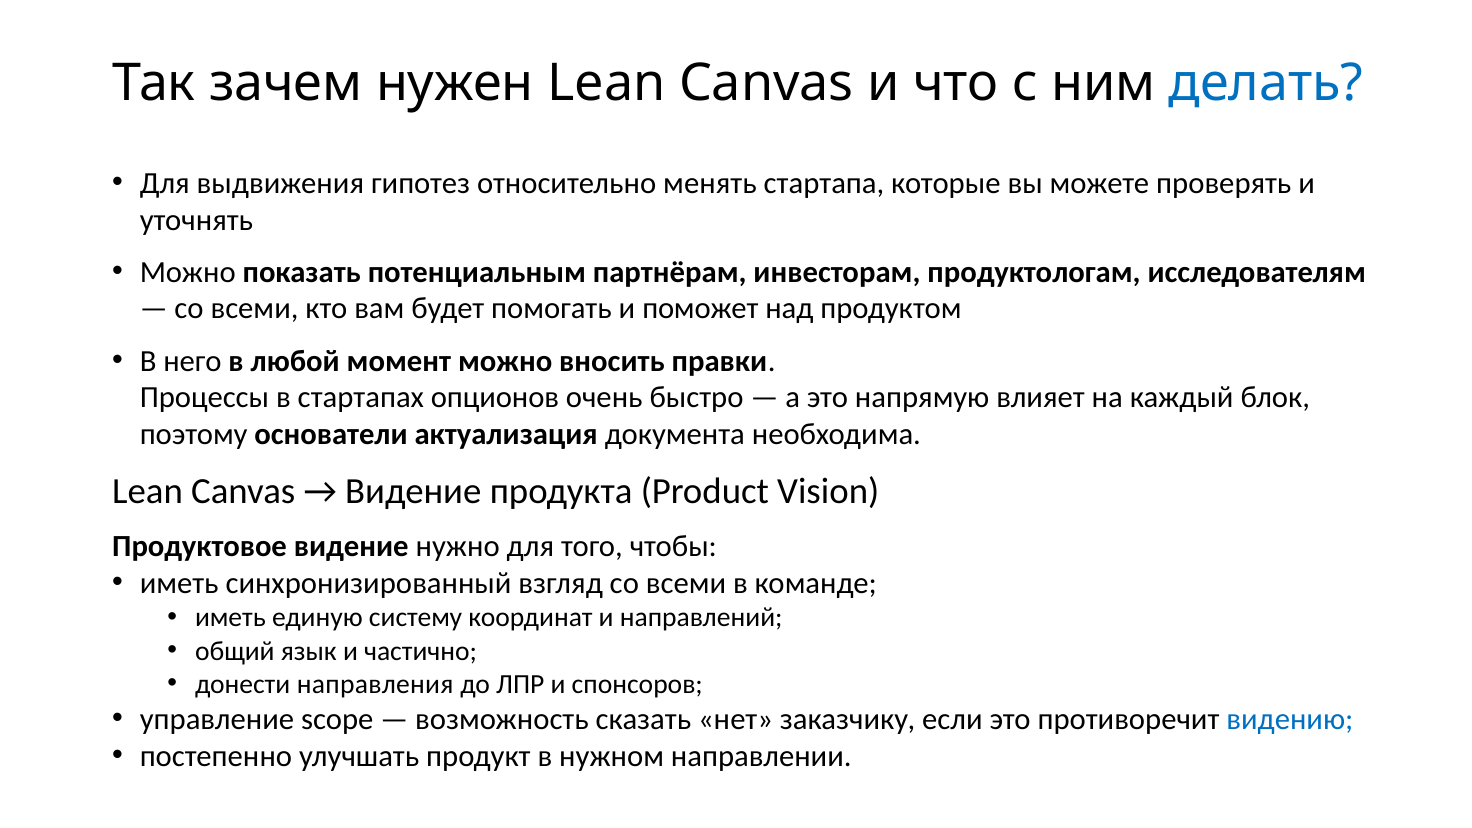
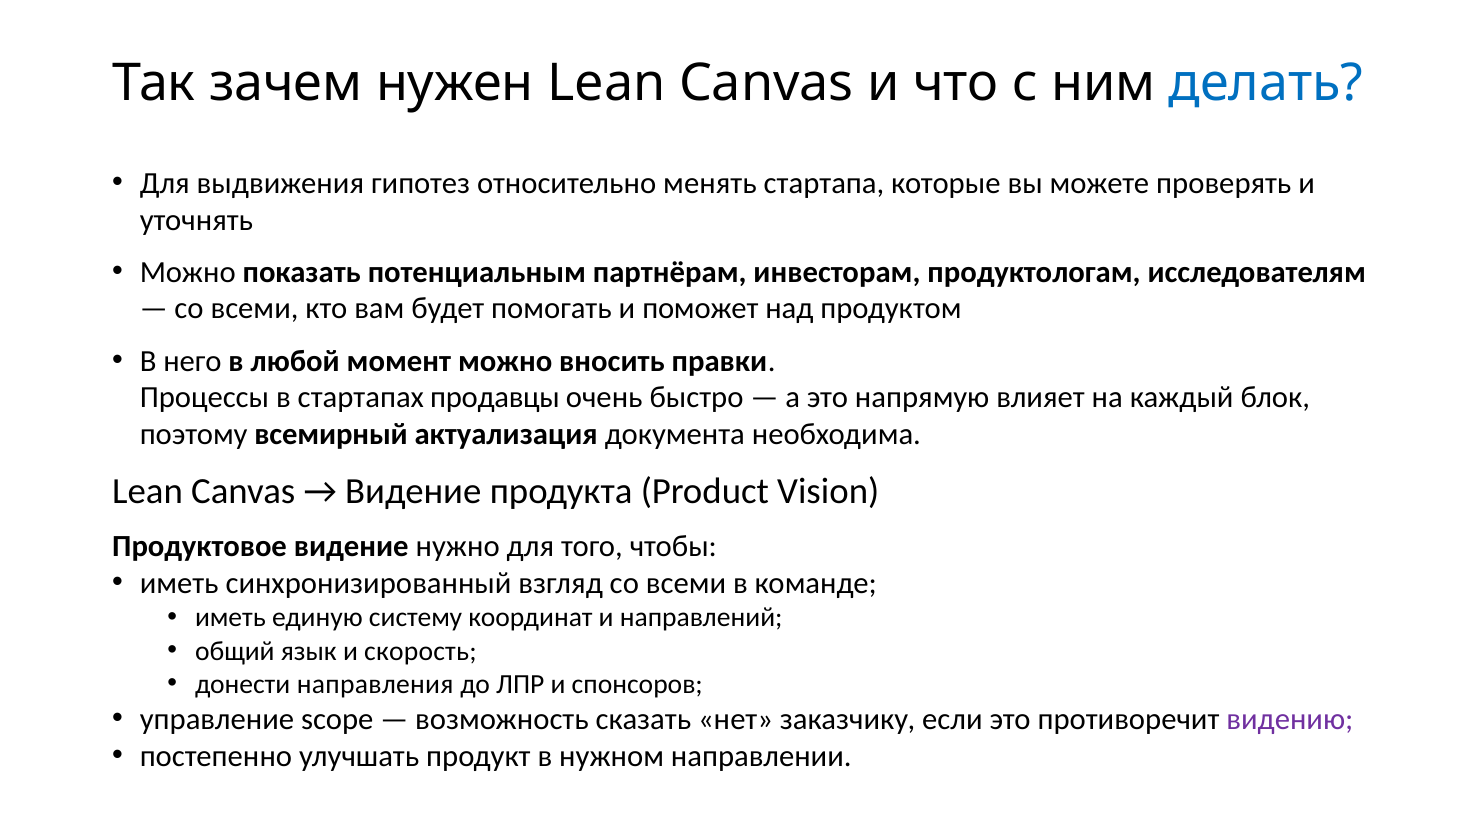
опционов: опционов -> продавцы (495, 398)
основатели: основатели -> всемирный (331, 435)
частично: частично -> скорость (420, 651)
видению colour: blue -> purple (1290, 719)
